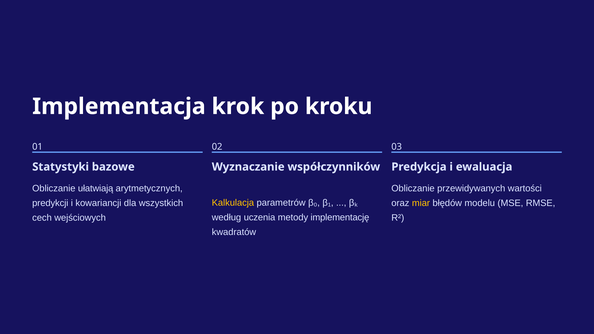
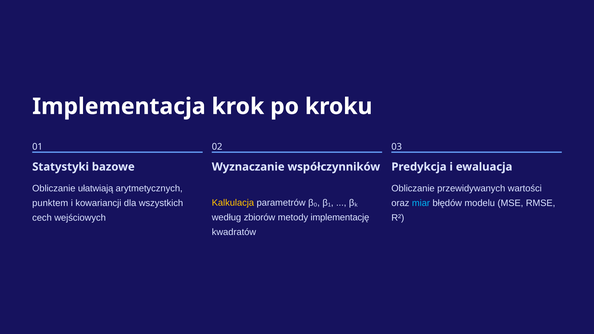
miar colour: yellow -> light blue (421, 203)
predykcji: predykcji -> punktem (50, 203)
uczenia: uczenia -> zbiorów (260, 217)
